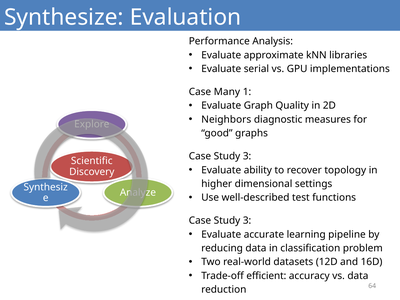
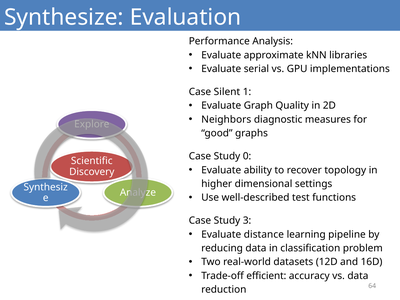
Many: Many -> Silent (227, 92)
3: 3 -> 0 (247, 156)
accurate: accurate -> distance (264, 234)
